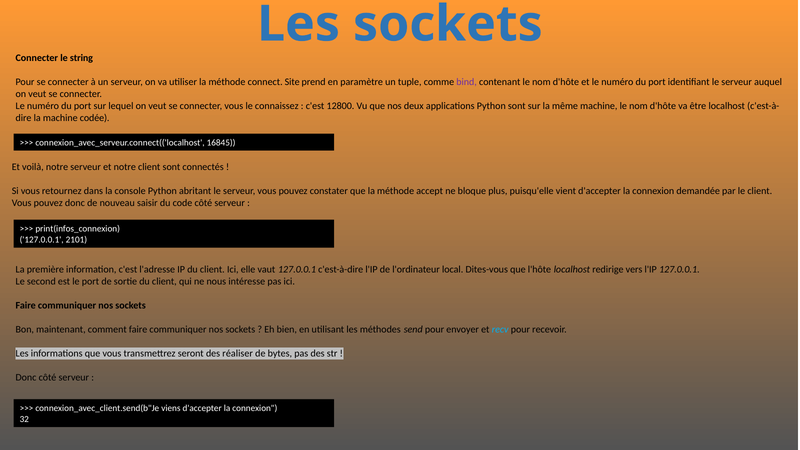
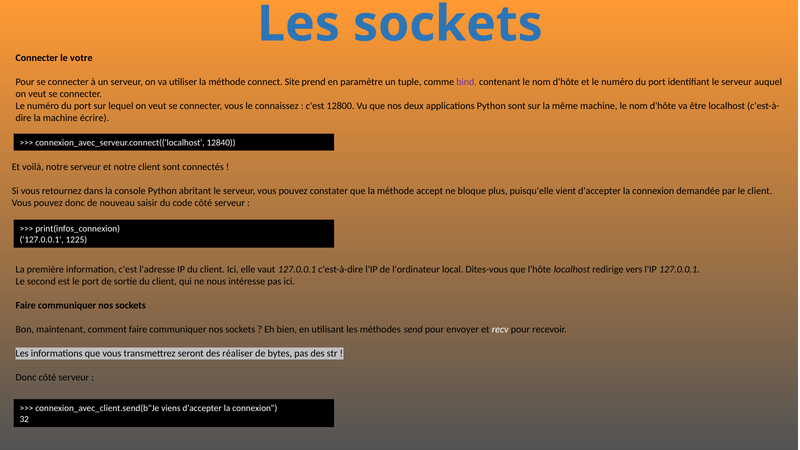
string: string -> votre (81, 58)
codée: codée -> écrire (95, 118)
16845: 16845 -> 12840 (221, 143)
2101: 2101 -> 1225 (76, 240)
recv colour: light blue -> white (500, 330)
